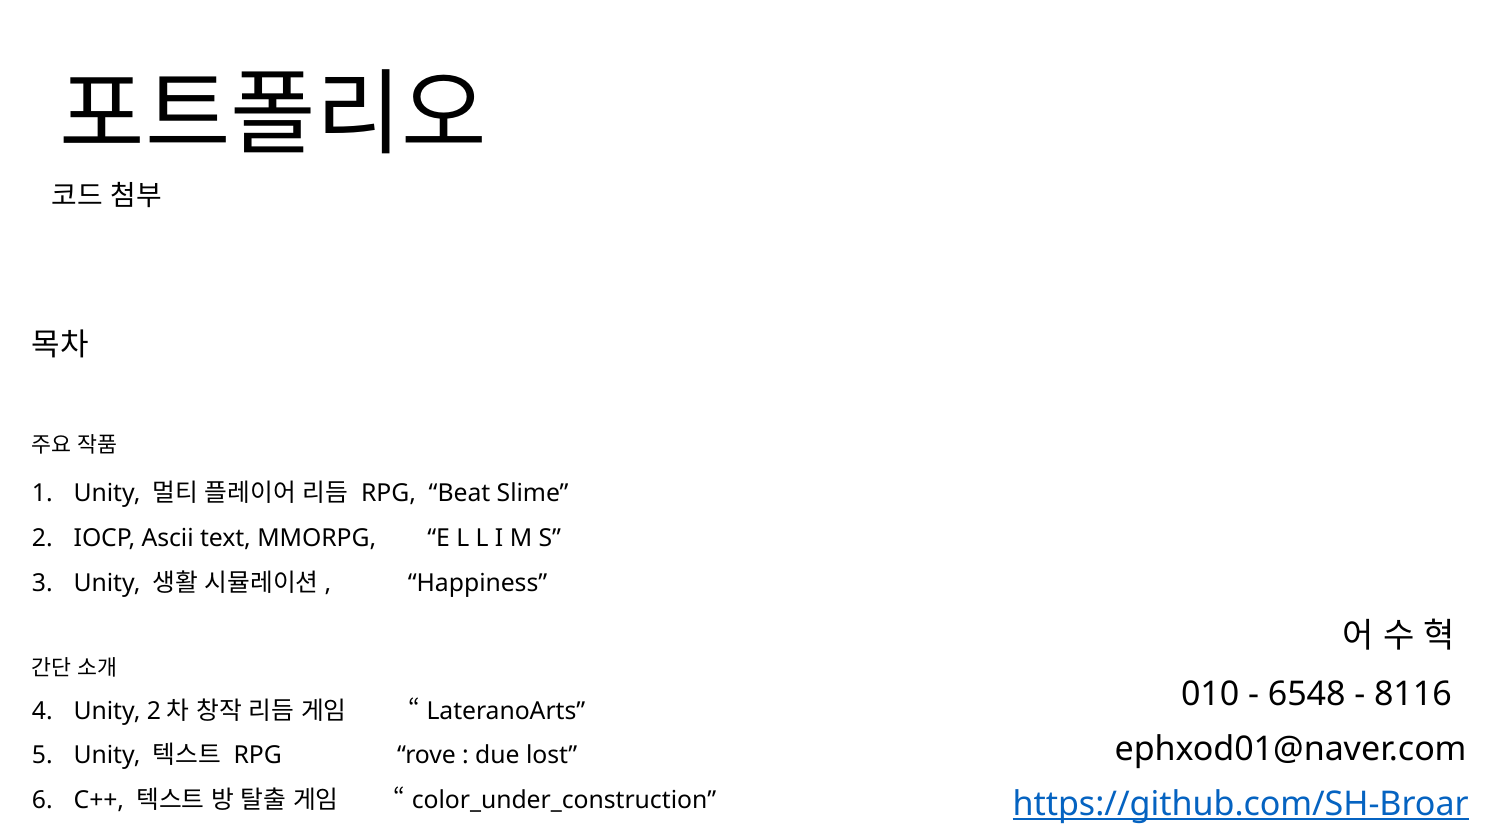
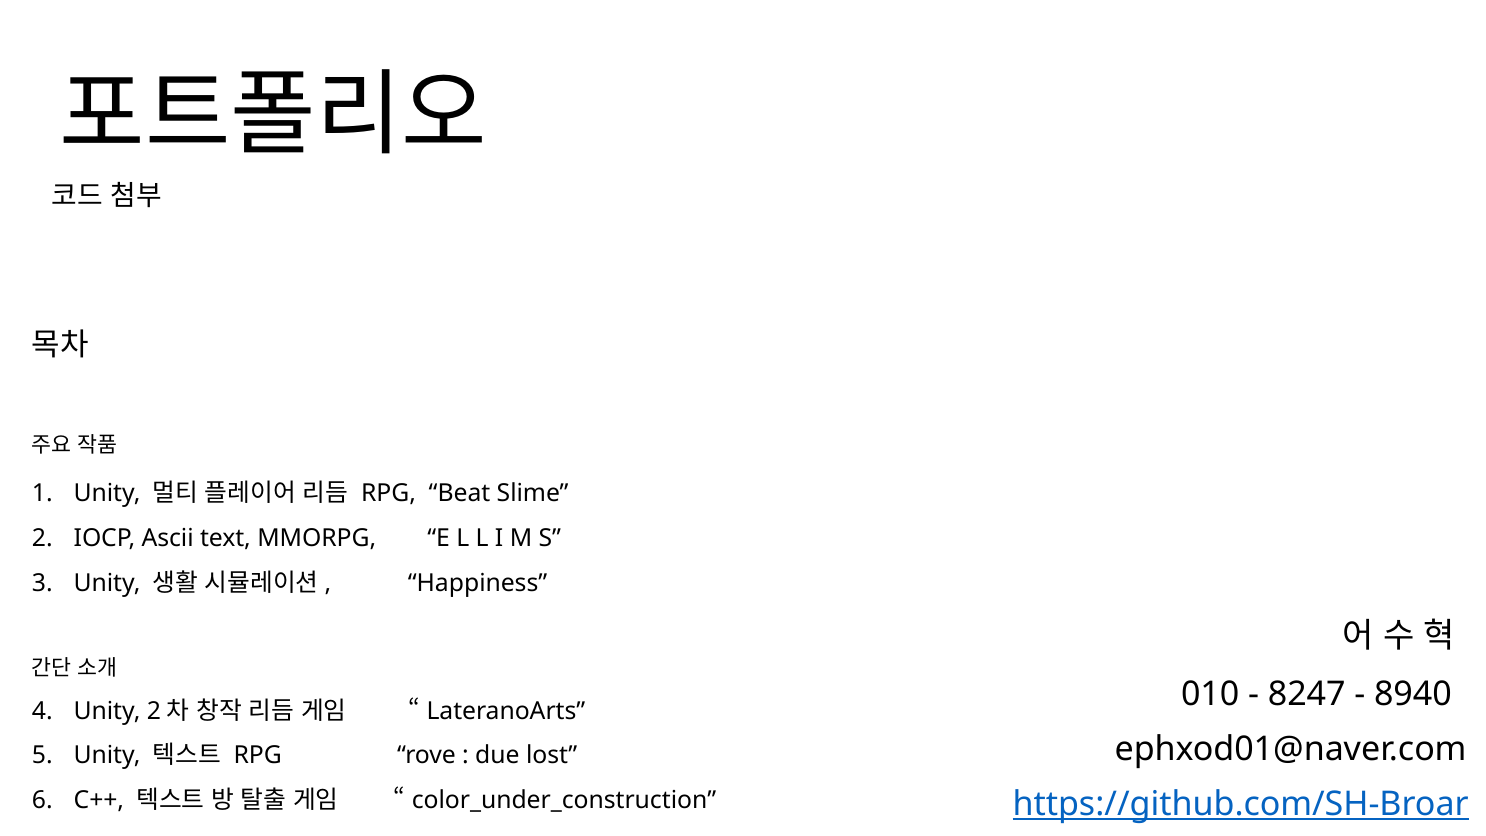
6548: 6548 -> 8247 (1307, 694)
8116: 8116 -> 8940 (1413, 694)
